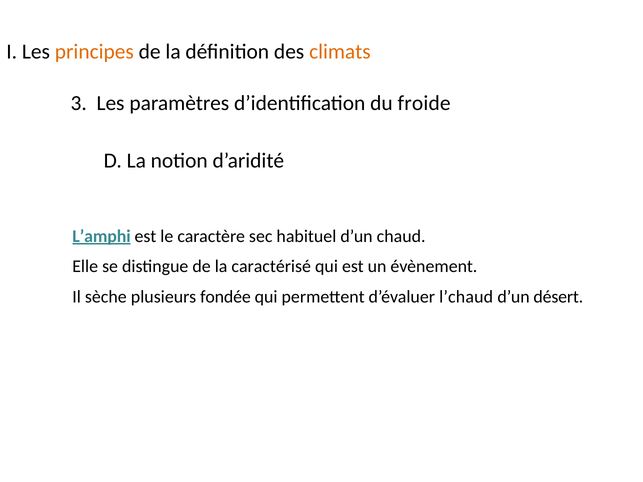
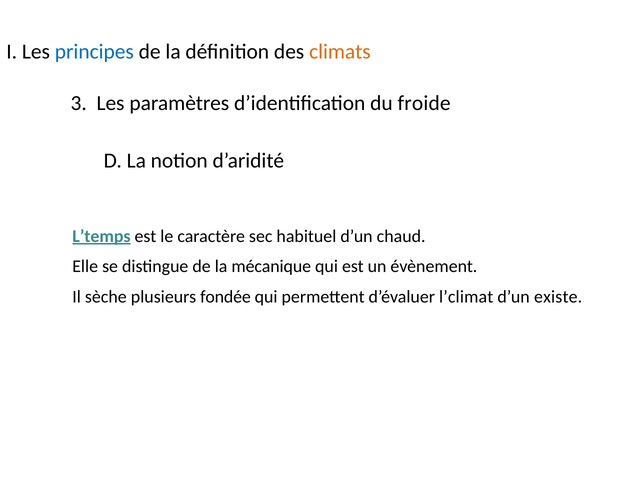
principes colour: orange -> blue (94, 52)
L’amphi: L’amphi -> L’temps (101, 236)
caractérisé: caractérisé -> mécanique (271, 267)
l’chaud: l’chaud -> l’climat (466, 297)
désert: désert -> existe (558, 297)
